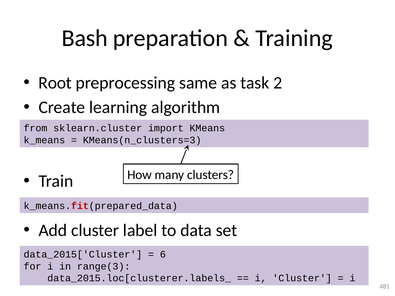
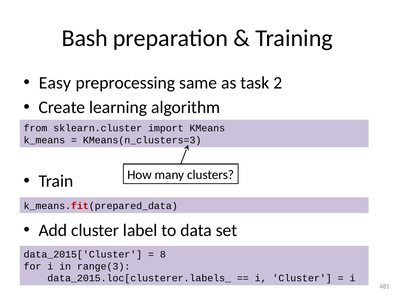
Root: Root -> Easy (55, 83)
6: 6 -> 8 (163, 255)
